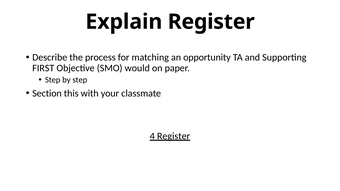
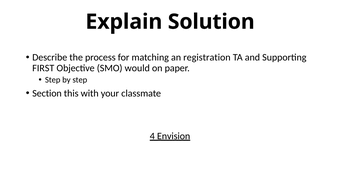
Explain Register: Register -> Solution (211, 22)
opportunity: opportunity -> registration (207, 57)
4 Register: Register -> Envision (174, 136)
